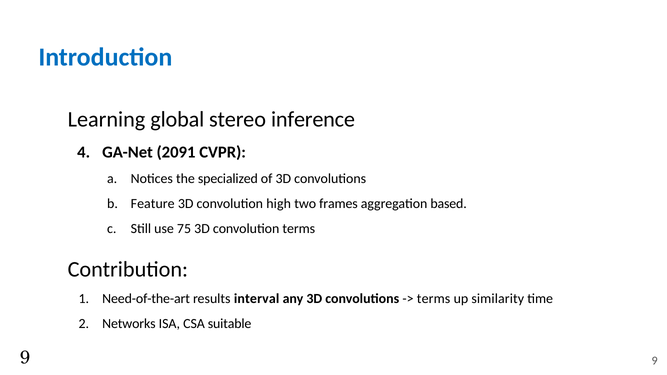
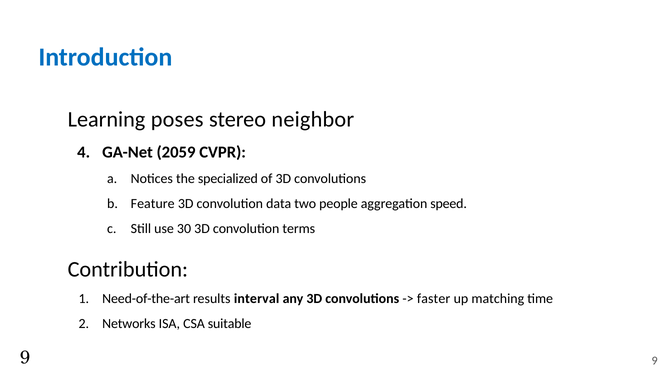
global: global -> poses (177, 119)
inference: inference -> neighbor (313, 119)
2091: 2091 -> 2059 (176, 152)
high: high -> data (279, 204)
frames: frames -> people (338, 204)
based: based -> speed (449, 204)
75: 75 -> 30 (184, 229)
terms: terms -> faster (434, 299)
similarity: similarity -> matching (498, 299)
